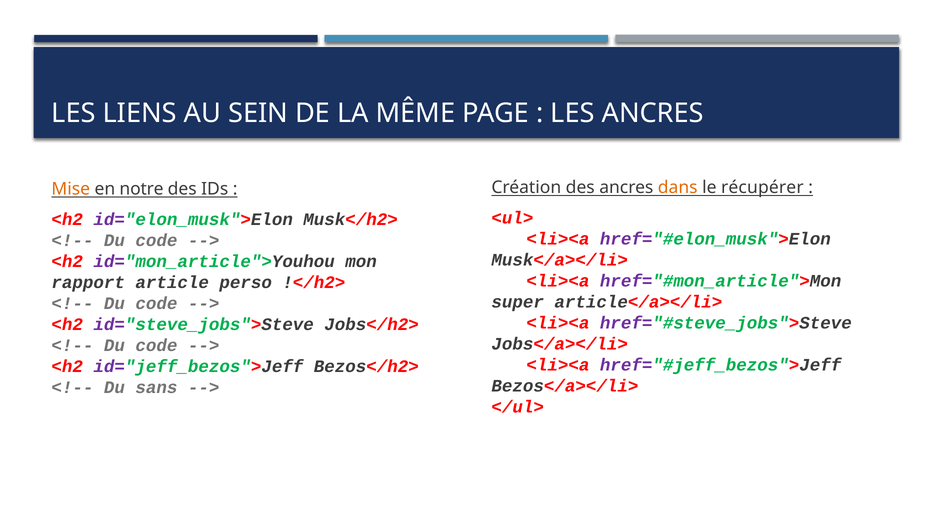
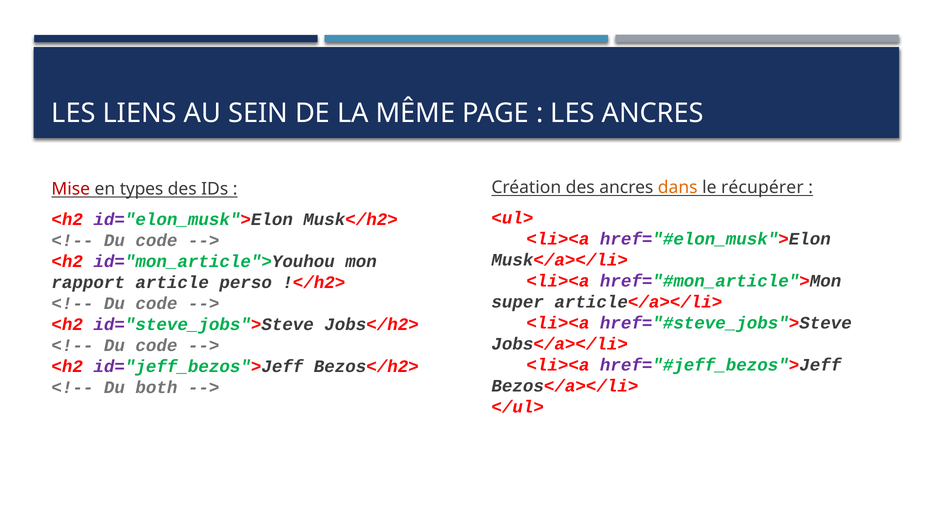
Mise colour: orange -> red (71, 189)
notre: notre -> types (142, 189)
sans: sans -> both (156, 387)
